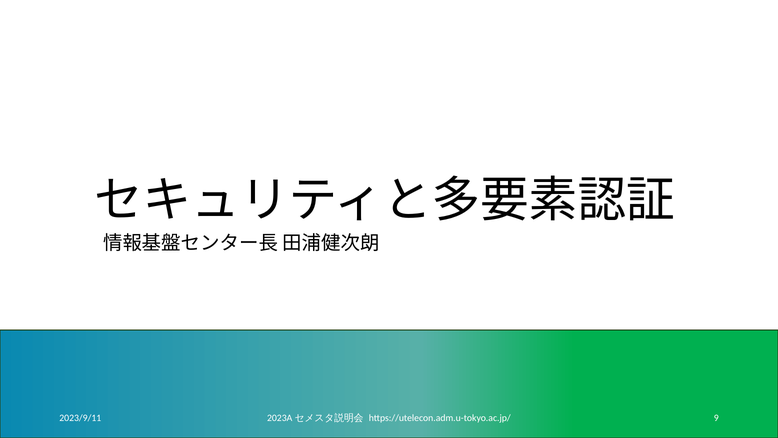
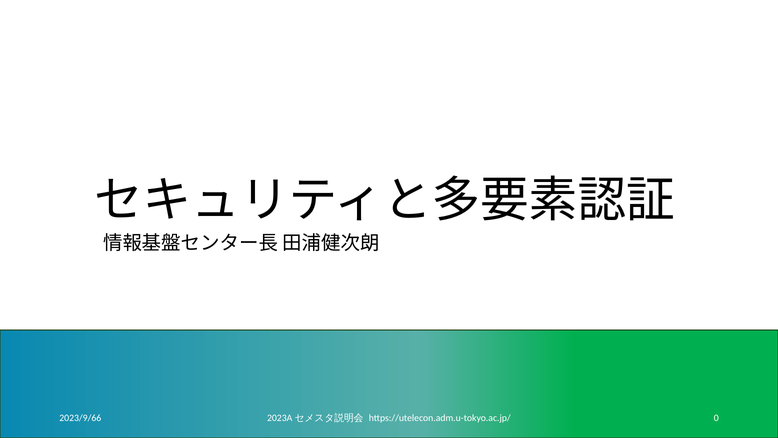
2023/9/11: 2023/9/11 -> 2023/9/66 (80, 418)
9: 9 -> 0 (716, 418)
